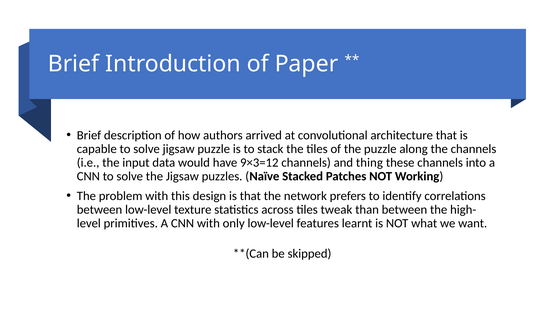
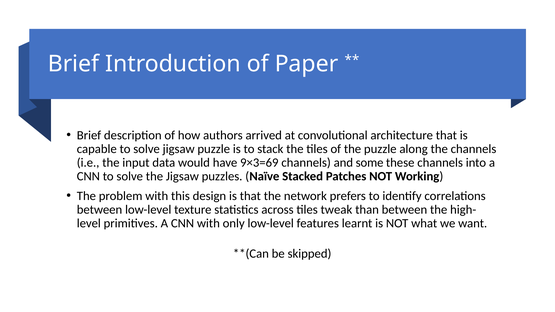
9×3=12: 9×3=12 -> 9×3=69 (259, 163)
thing: thing -> some (370, 163)
